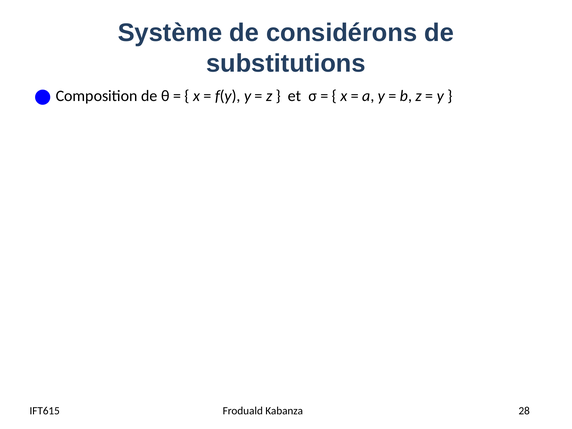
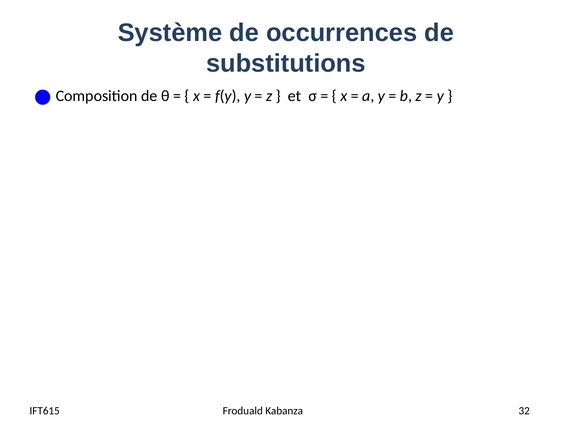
considérons: considérons -> occurrences (342, 33)
28: 28 -> 32 (524, 411)
